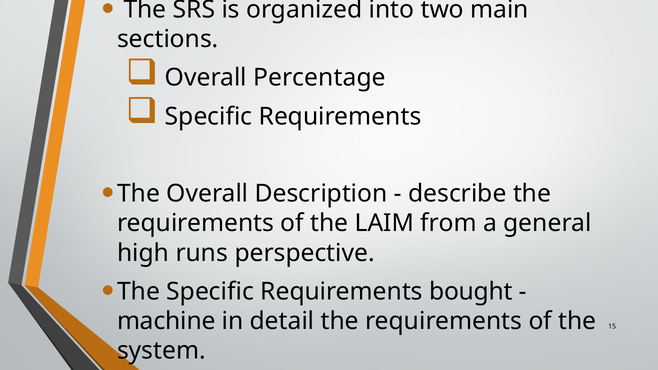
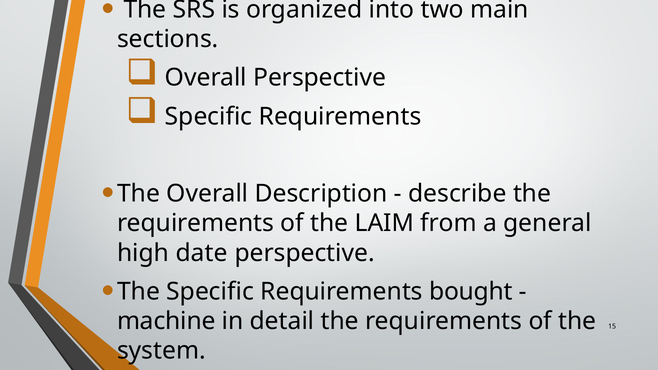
Overall Percentage: Percentage -> Perspective (320, 78)
runs: runs -> date (202, 253)
